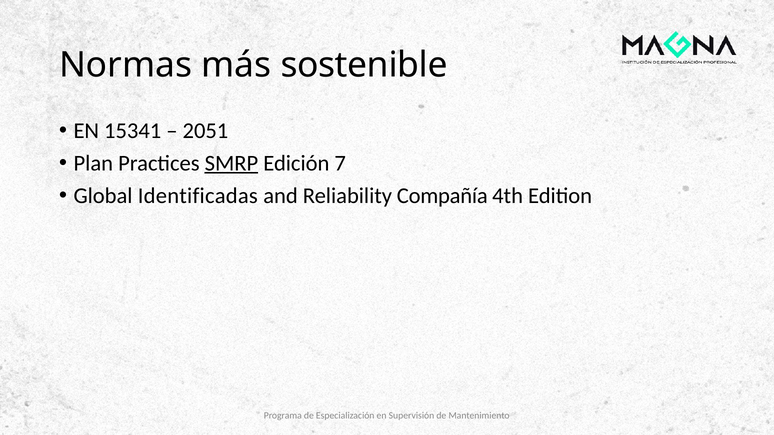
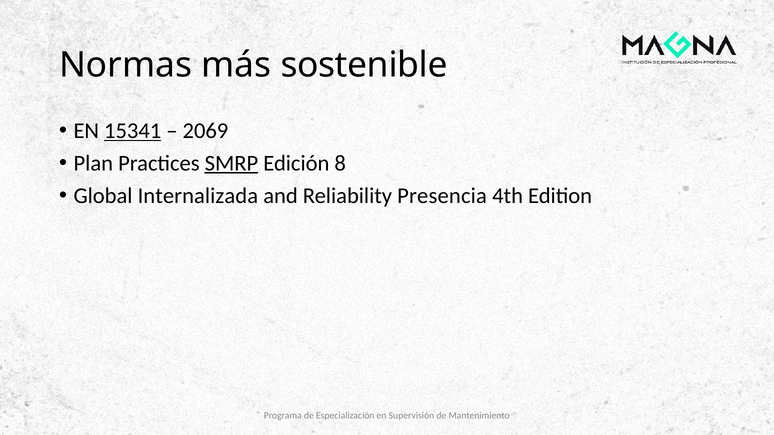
15341 underline: none -> present (133, 131)
2051: 2051 -> 2069 (205, 131)
7: 7 -> 8 (340, 163)
Identificadas: Identificadas -> Internalizada (198, 196)
Compañía: Compañía -> Presencia (442, 196)
